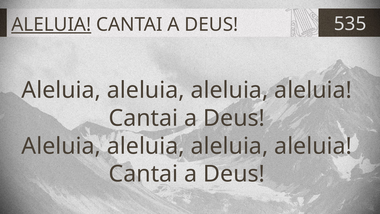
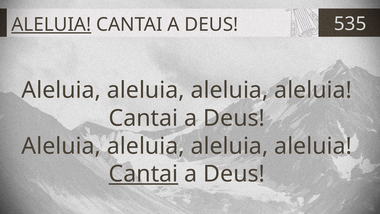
Cantai underline: none -> present (143, 174)
